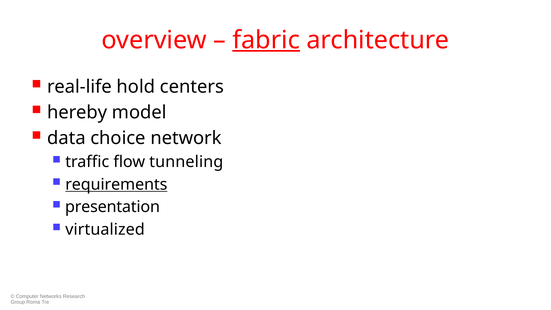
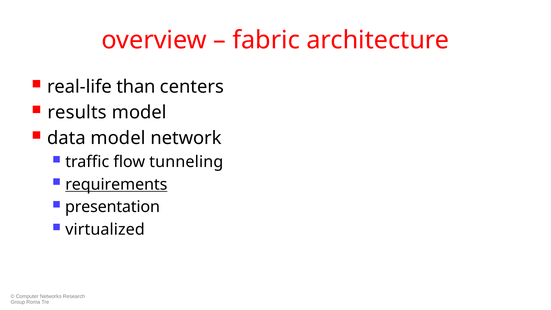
fabric underline: present -> none (266, 40)
hold: hold -> than (136, 87)
hereby: hereby -> results (77, 112)
data choice: choice -> model (118, 138)
